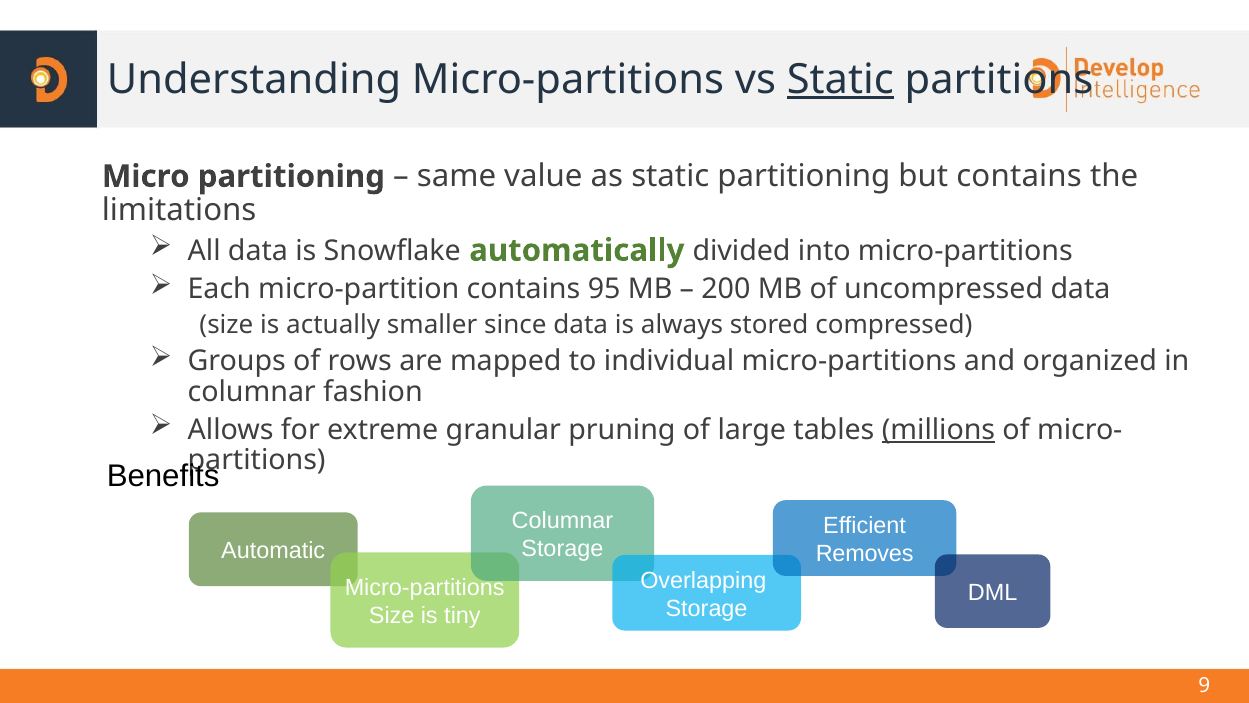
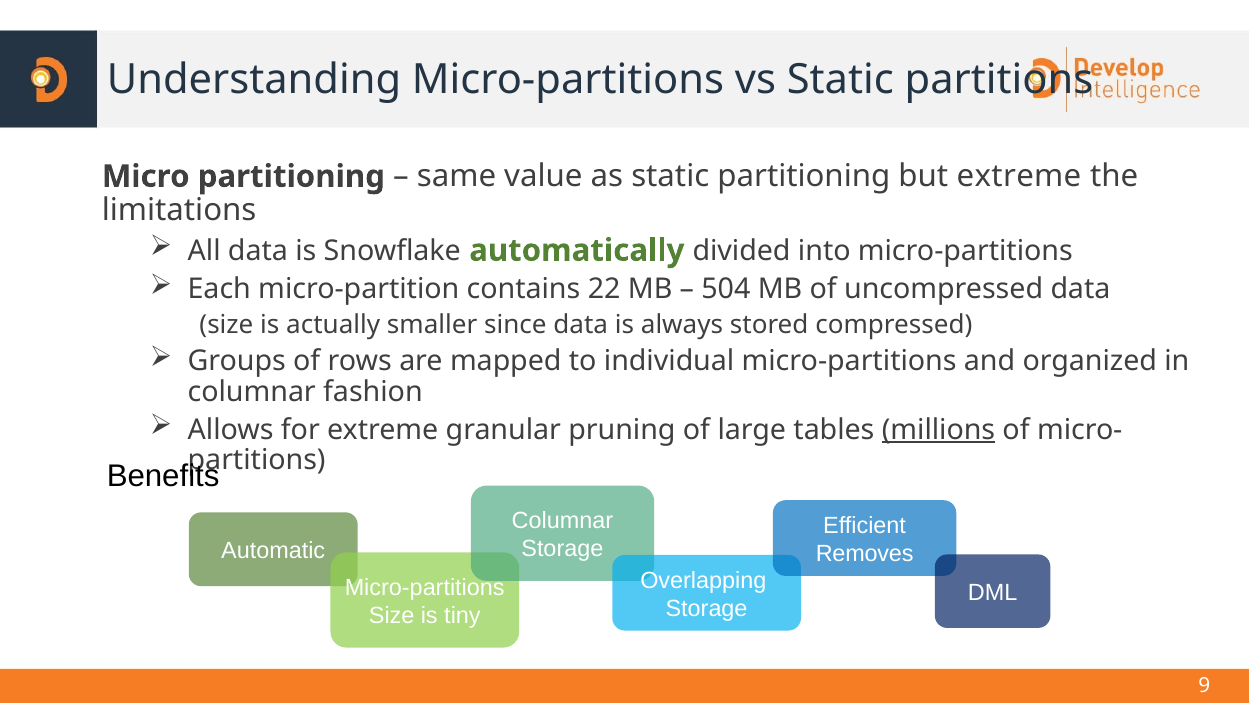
Static underline: present -> none (840, 79)
but contains: contains -> extreme (1019, 176)
95: 95 -> 22 (604, 289)
200: 200 -> 504 (726, 289)
